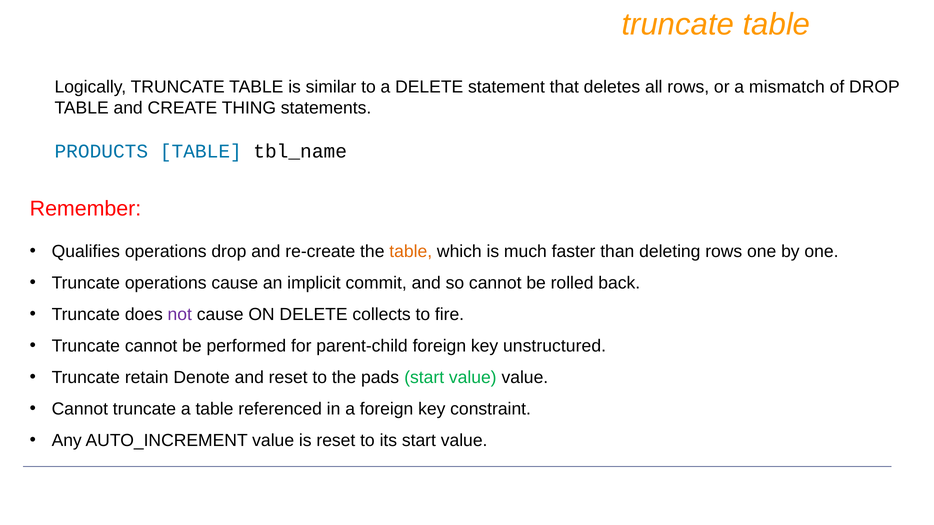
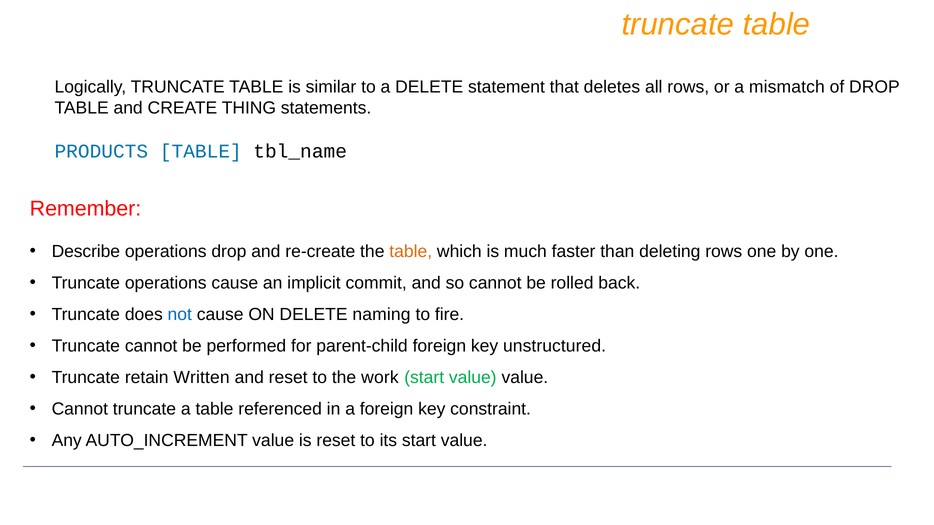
Qualifies: Qualifies -> Describe (86, 252)
not colour: purple -> blue (180, 315)
collects: collects -> naming (382, 315)
Denote: Denote -> Written (202, 378)
pads: pads -> work (380, 378)
